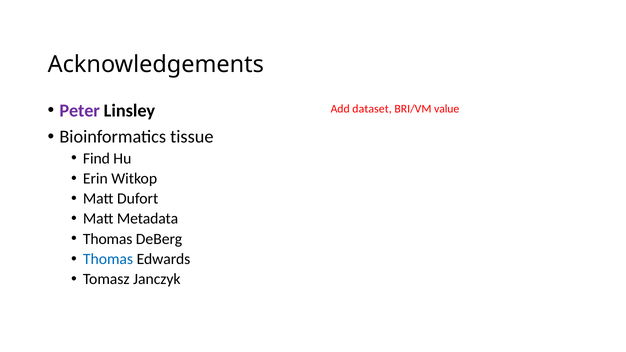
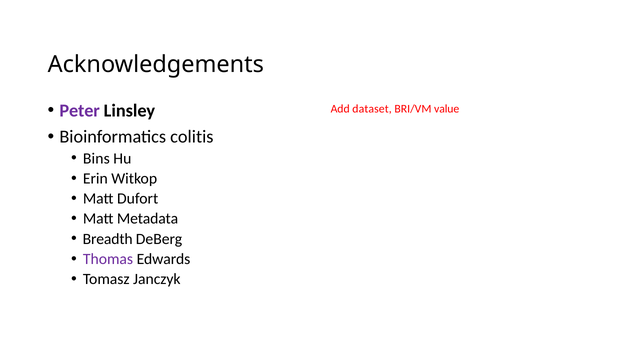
tissue: tissue -> colitis (192, 137)
Find: Find -> Bins (96, 158)
Thomas: Thomas -> Breadth (108, 239)
Thomas colour: blue -> purple (108, 259)
